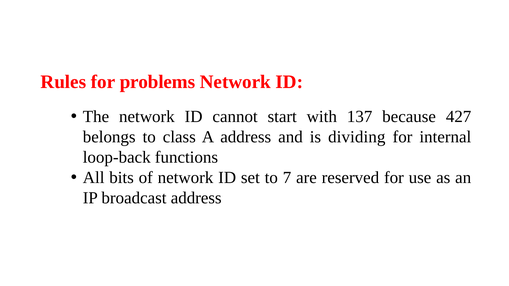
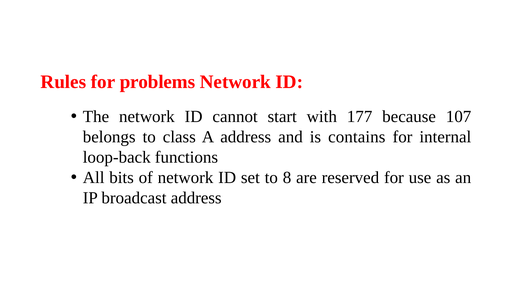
137: 137 -> 177 (360, 117)
427: 427 -> 107 (459, 117)
dividing: dividing -> contains (357, 137)
7: 7 -> 8 (287, 178)
